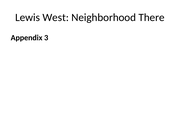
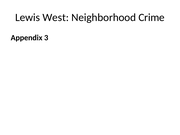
There: There -> Crime (152, 17)
